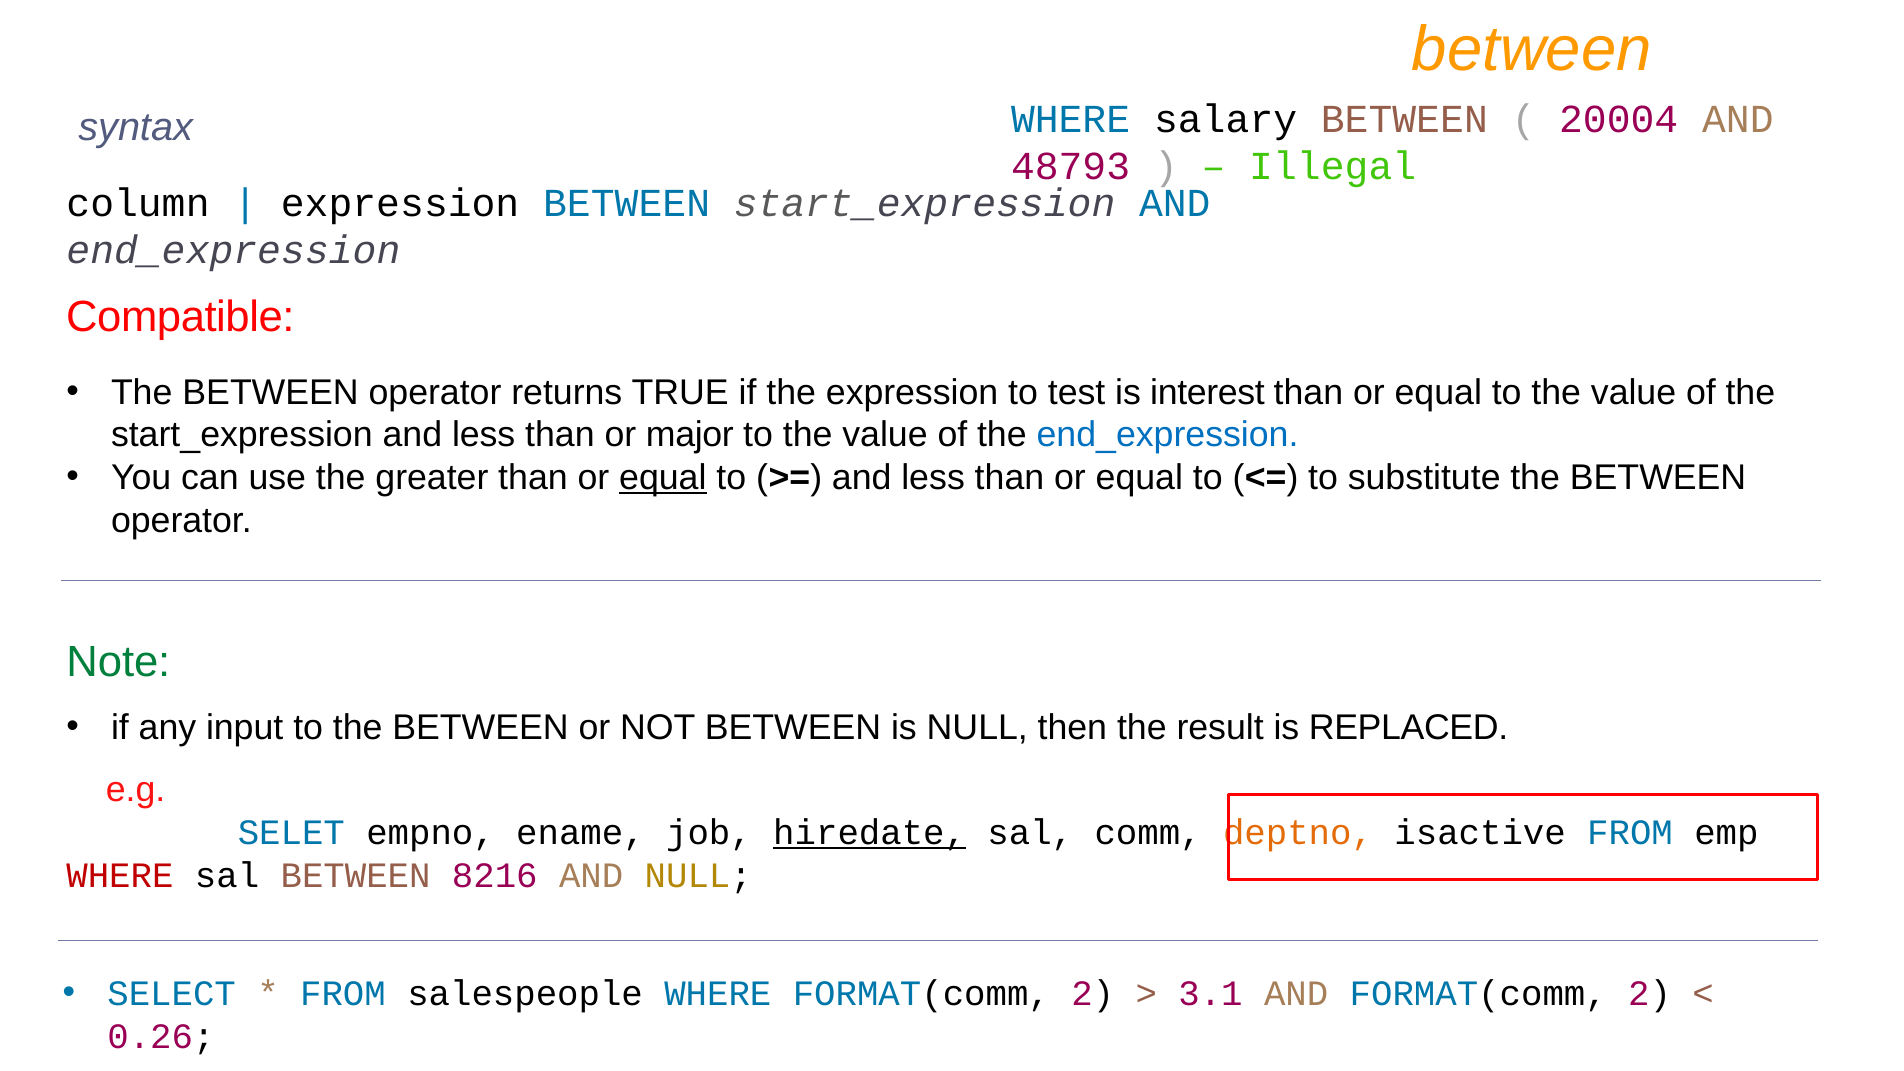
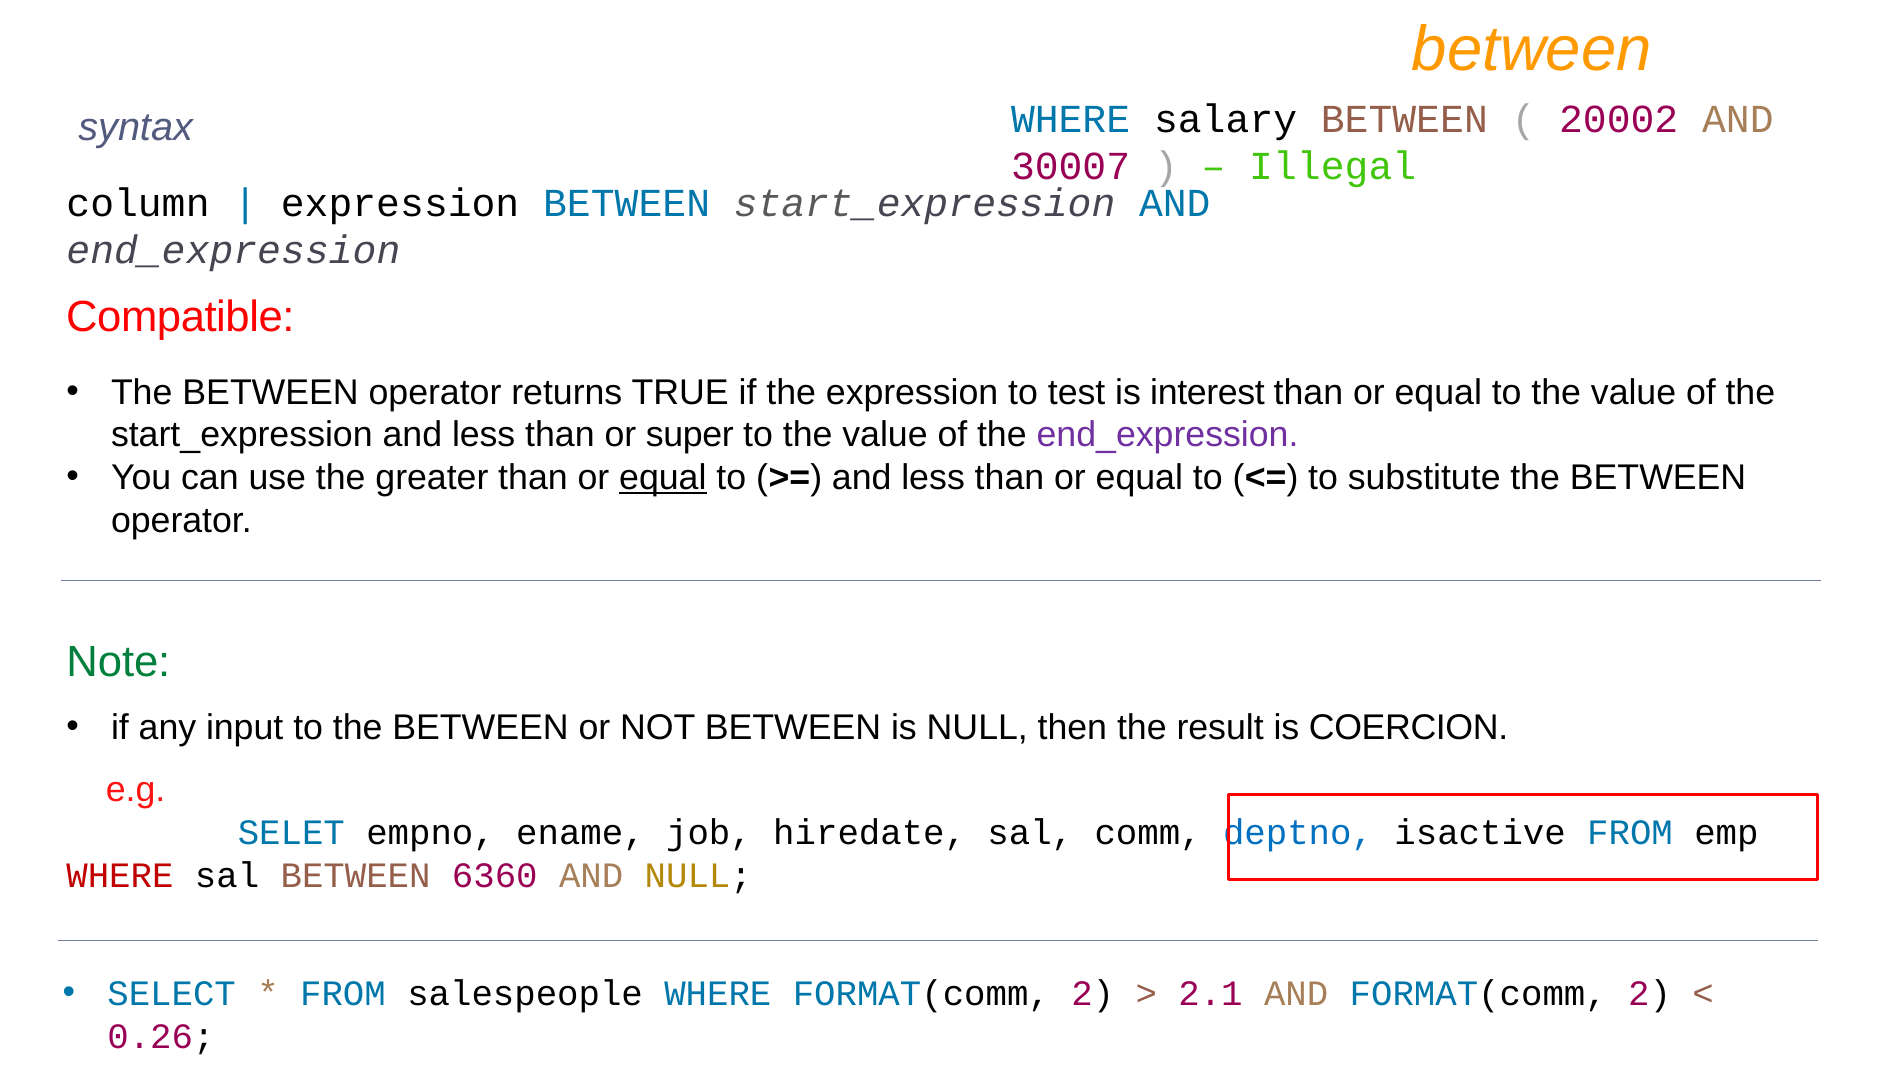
20004: 20004 -> 20002 (1619, 119)
48793: 48793 -> 30007 (1071, 167)
major: major -> super (690, 435)
end_expression colour: blue -> purple (1168, 435)
REPLACED: REPLACED -> COERCION (1409, 728)
hiredate underline: present -> none (870, 832)
deptno colour: orange -> blue (1298, 832)
8216: 8216 -> 6360 (495, 875)
3.1: 3.1 -> 2.1 (1210, 994)
